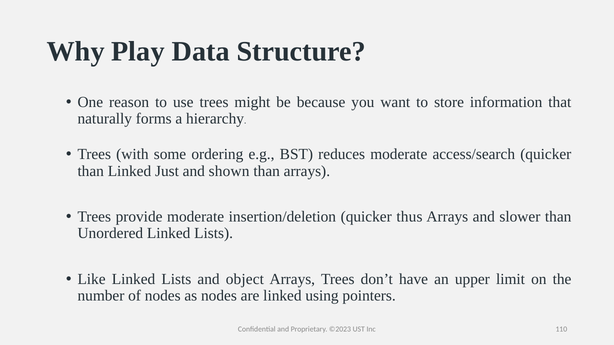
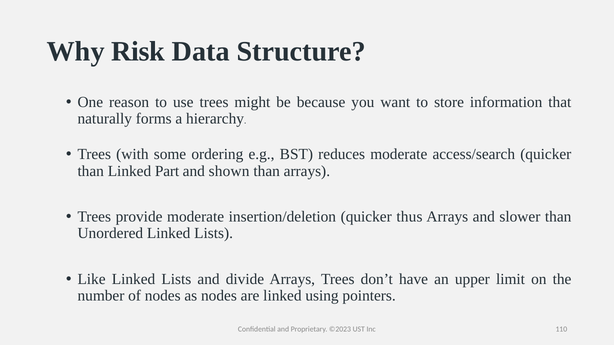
Play: Play -> Risk (138, 52)
Just: Just -> Part (167, 171)
object: object -> divide (245, 280)
